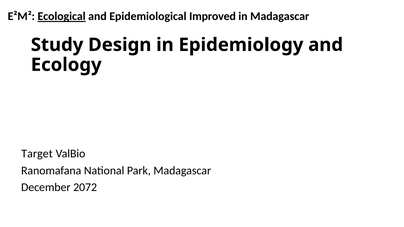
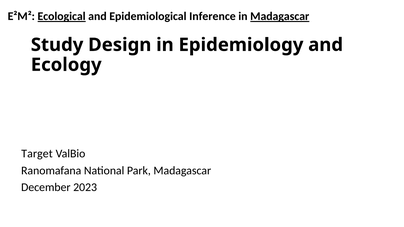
Improved: Improved -> Inference (212, 16)
Madagascar underline: none -> present (280, 16)
2072: 2072 -> 2023 (85, 188)
